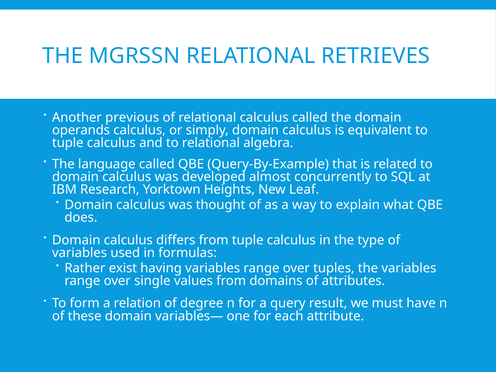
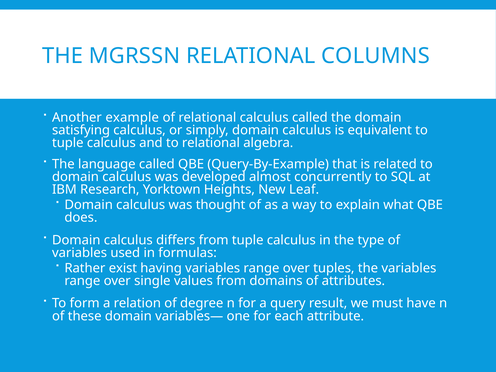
RETRIEVES: RETRIEVES -> COLUMNS (376, 56)
previous: previous -> example (132, 117)
operands: operands -> satisfying (81, 130)
